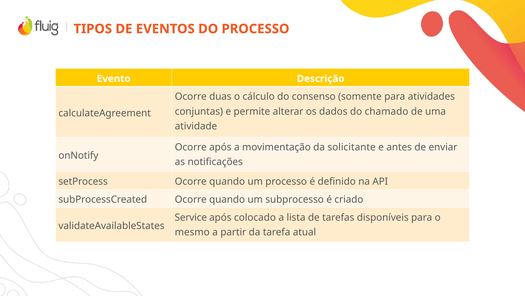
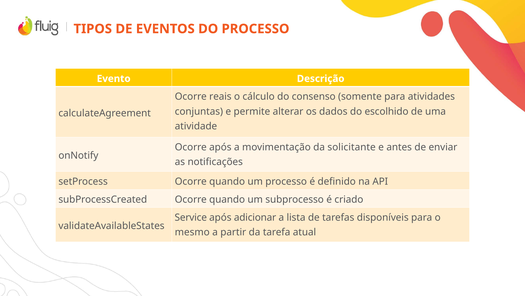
duas: duas -> reais (220, 96)
chamado: chamado -> escolhido (387, 111)
colocado: colocado -> adicionar (255, 217)
